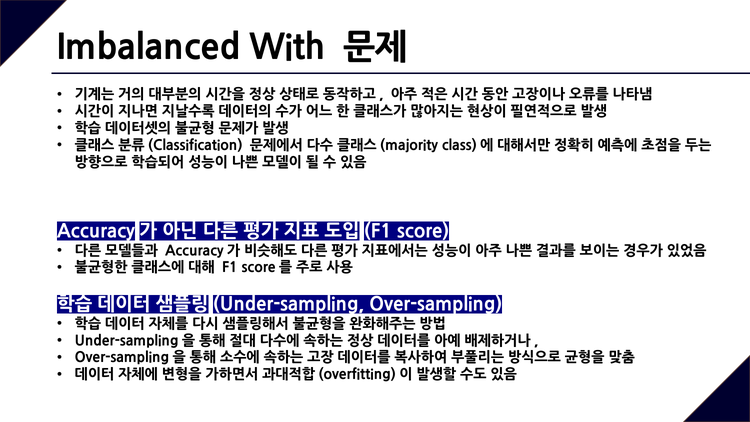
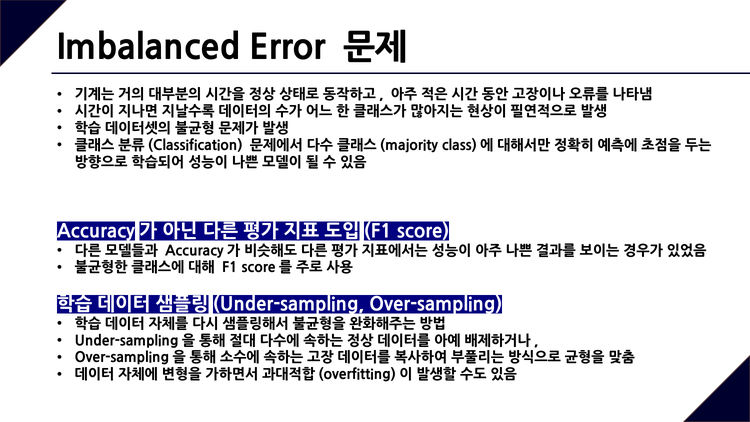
With: With -> Error (288, 48)
